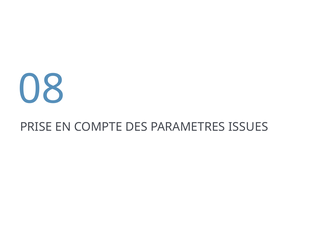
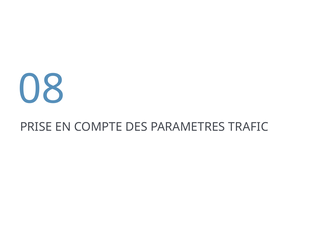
ISSUES: ISSUES -> TRAFIC (248, 127)
